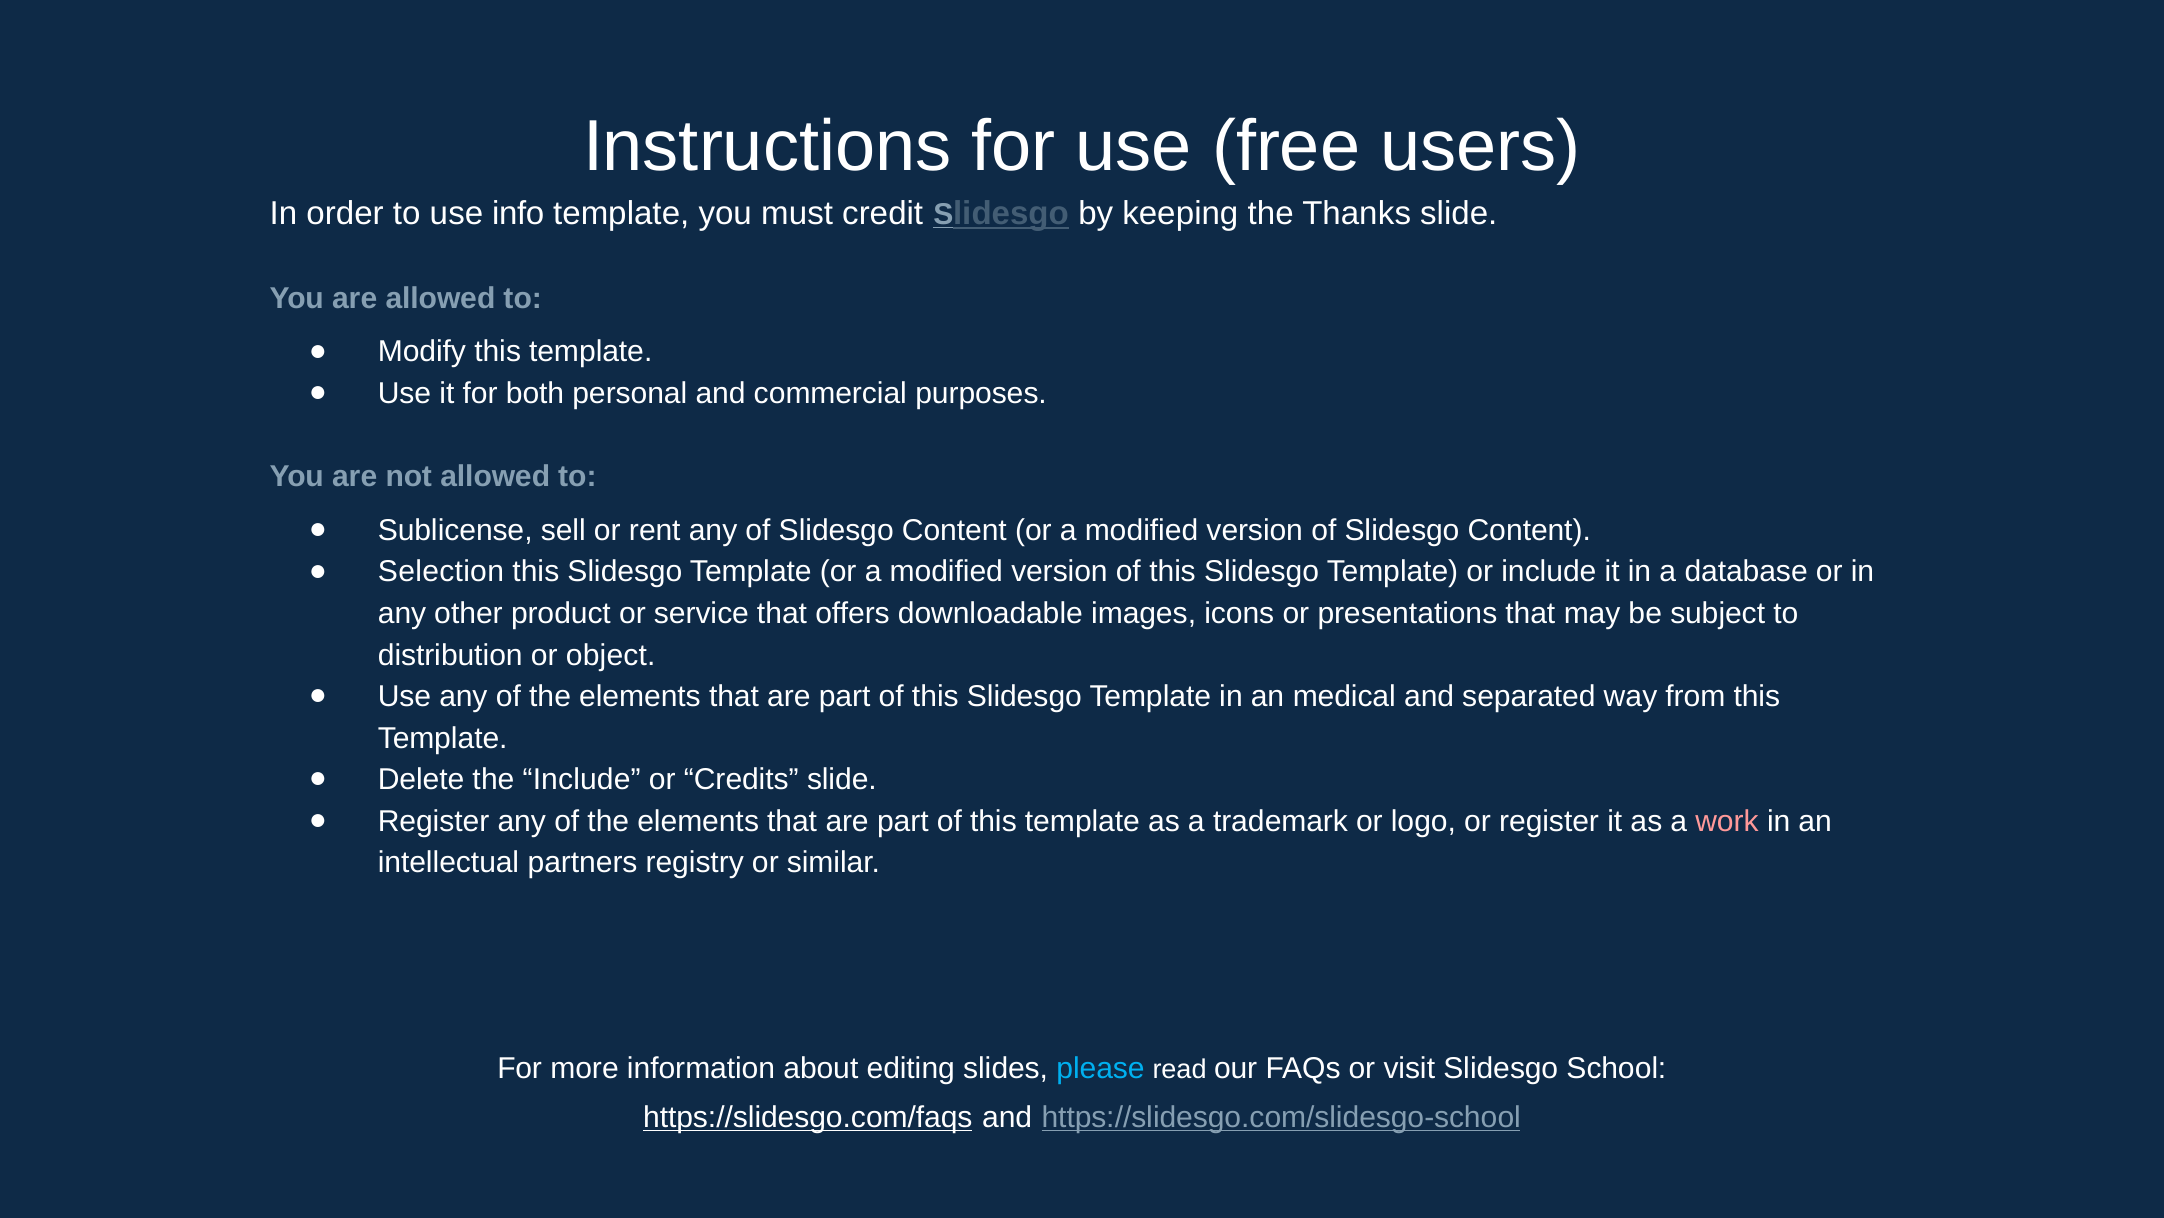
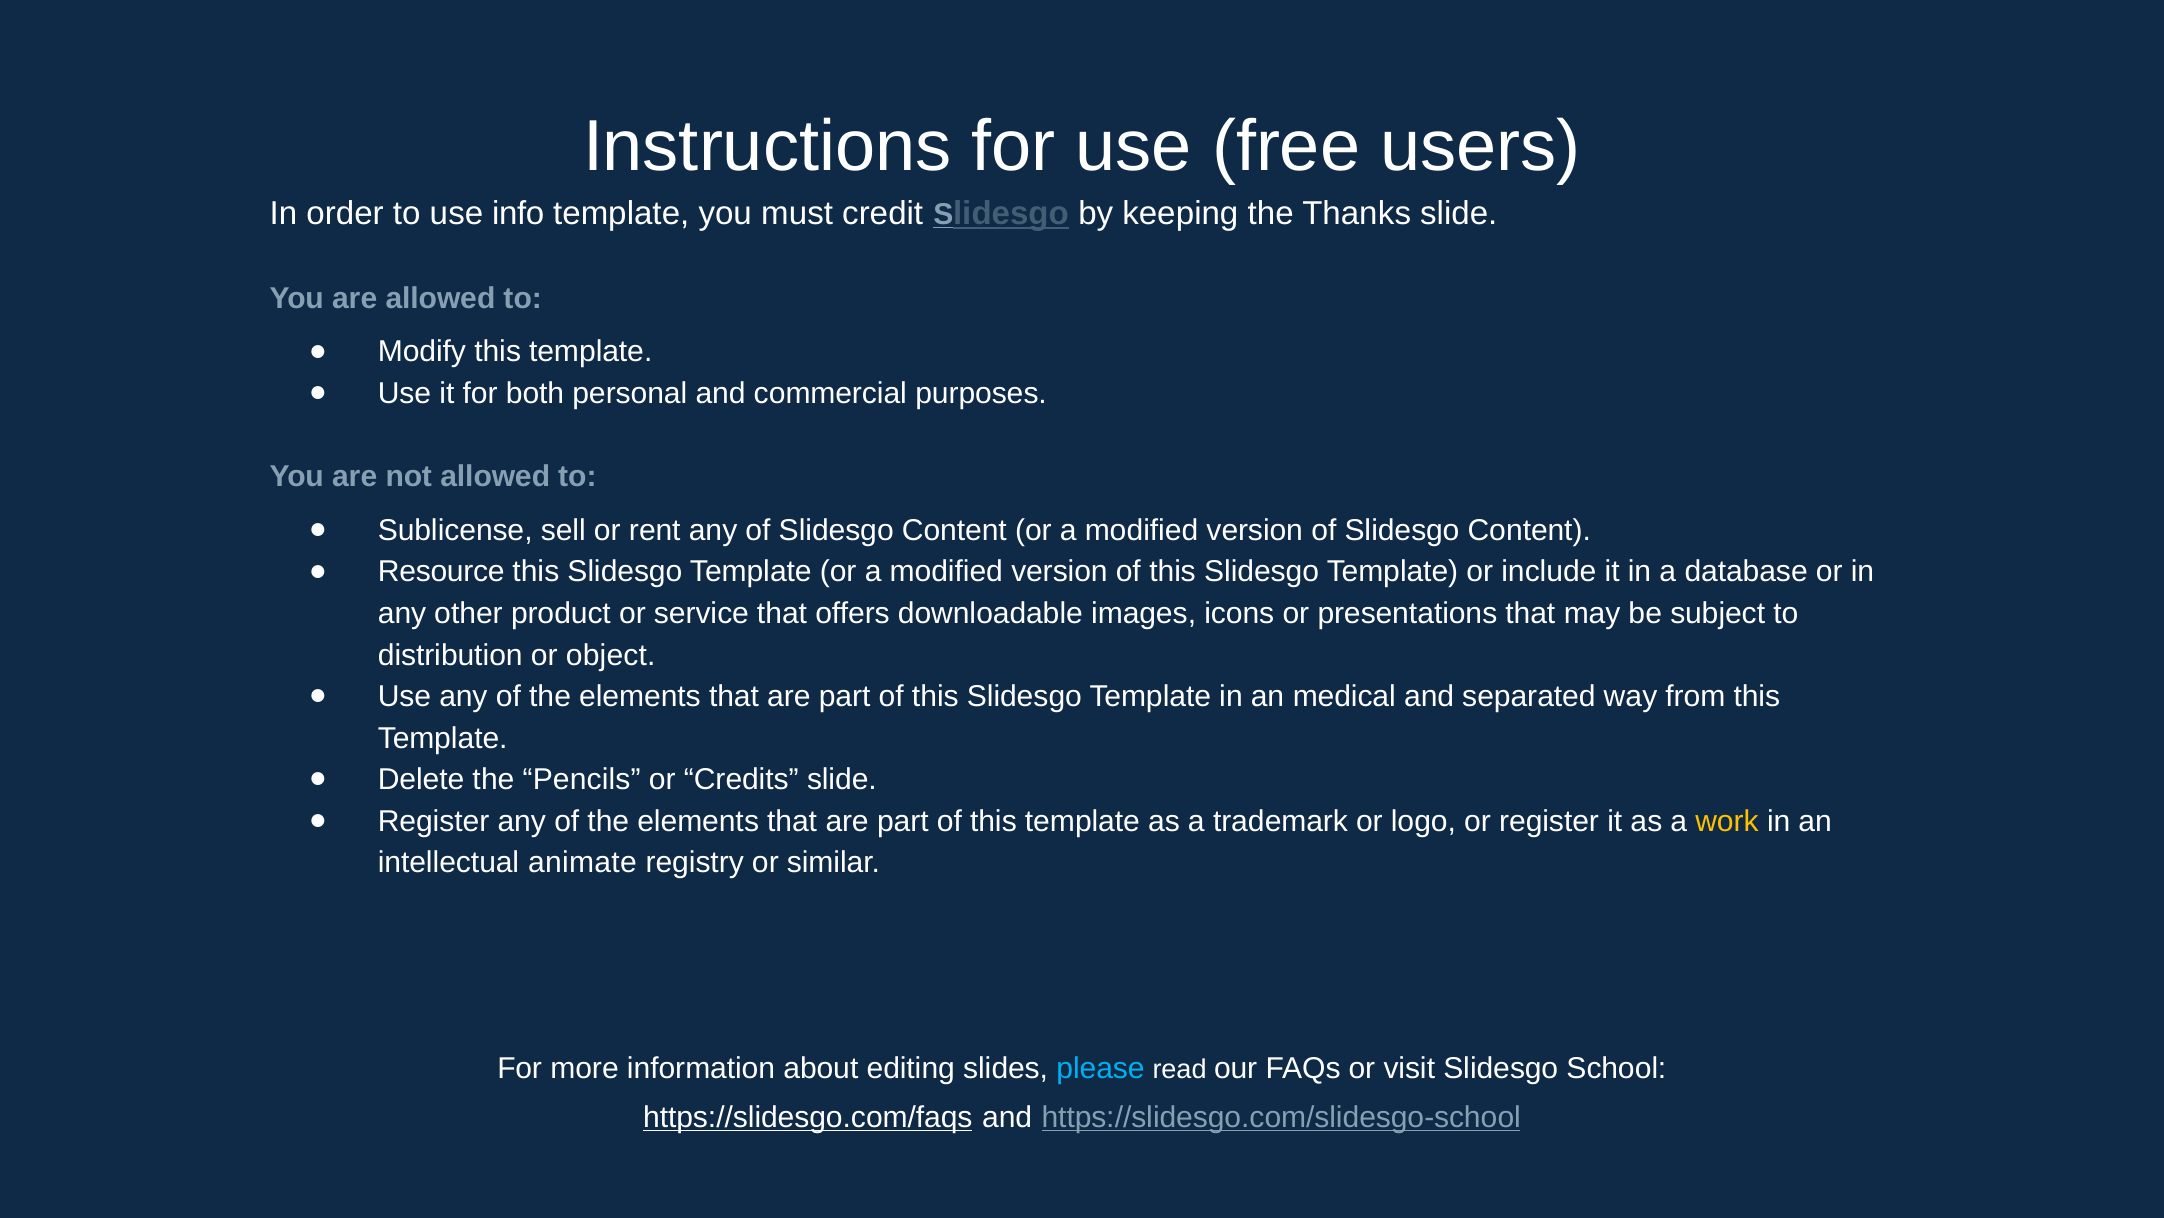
Selection: Selection -> Resource (441, 572)
the Include: Include -> Pencils (582, 779)
work colour: pink -> yellow (1727, 821)
partners: partners -> animate (582, 862)
